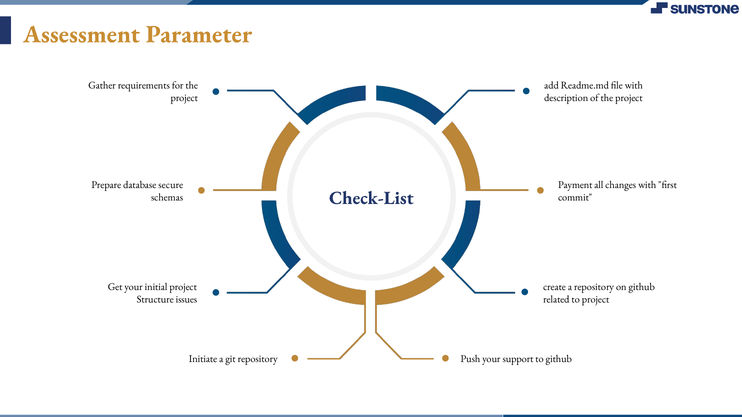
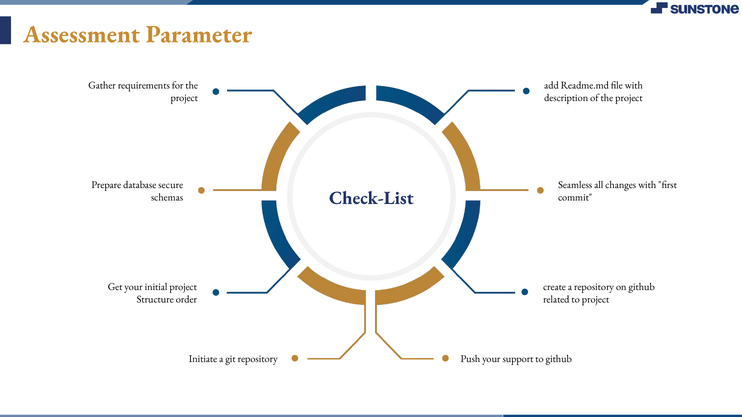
Payment: Payment -> Seamless (575, 185)
issues: issues -> order (186, 300)
